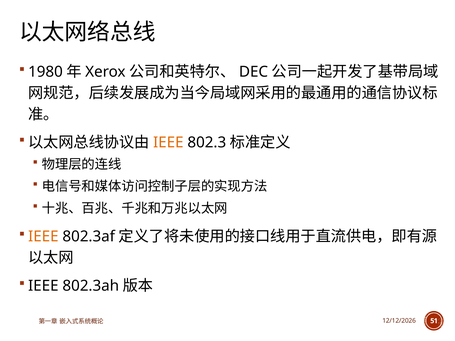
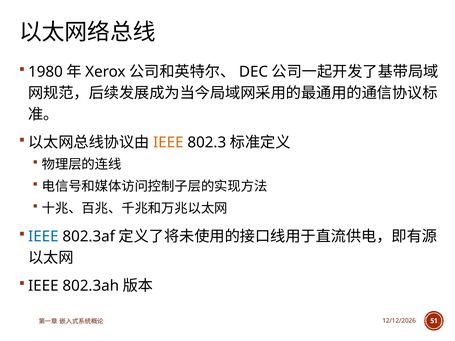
IEEE colour: orange -> blue (43, 237)
